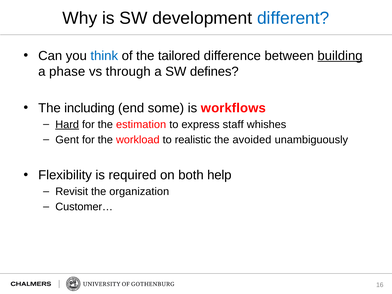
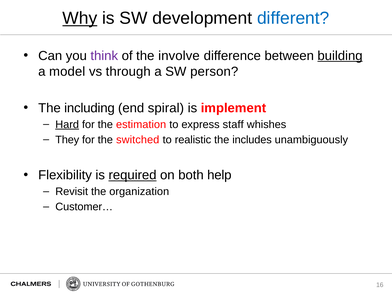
Why underline: none -> present (80, 18)
think colour: blue -> purple (104, 56)
tailored: tailored -> involve (179, 56)
phase: phase -> model (67, 72)
defines: defines -> person (214, 72)
some: some -> spiral (166, 108)
workflows: workflows -> implement (233, 108)
Gent: Gent -> They (67, 140)
workload: workload -> switched (138, 140)
avoided: avoided -> includes (252, 140)
required underline: none -> present (133, 175)
